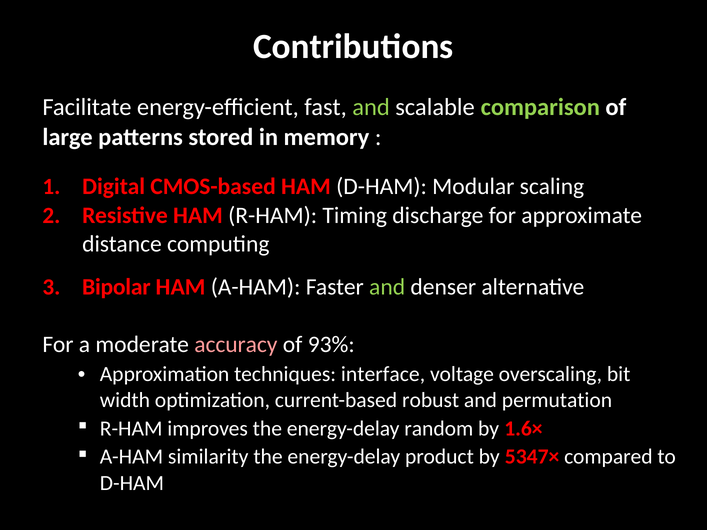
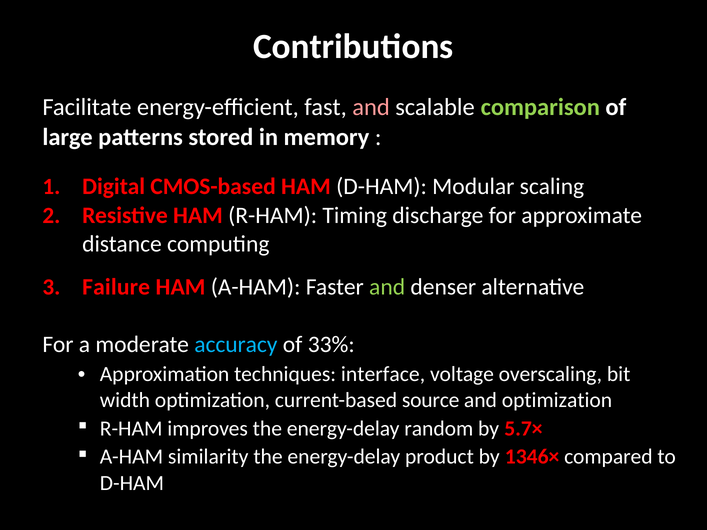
and colour: light green -> pink (371, 107)
Bipolar: Bipolar -> Failure (116, 287)
accuracy colour: pink -> light blue (236, 345)
93%: 93% -> 33% (331, 345)
robust: robust -> source (431, 401)
and permutation: permutation -> optimization (557, 401)
1.6×: 1.6× -> 5.7× (523, 429)
5347×: 5347× -> 1346× (532, 457)
